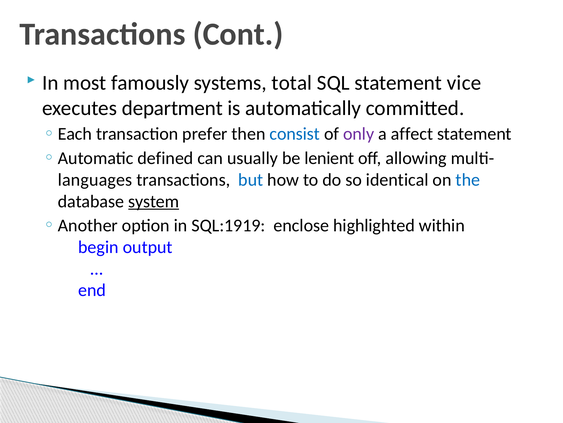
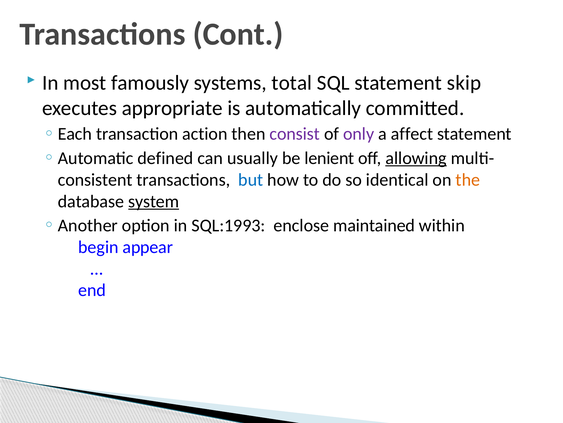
vice: vice -> skip (464, 83)
department: department -> appropriate (172, 108)
prefer: prefer -> action (205, 134)
consist colour: blue -> purple (295, 134)
allowing underline: none -> present (416, 158)
languages: languages -> consistent (95, 179)
the colour: blue -> orange (468, 179)
SQL:1919: SQL:1919 -> SQL:1993 (228, 225)
highlighted: highlighted -> maintained (374, 225)
output: output -> appear (148, 247)
